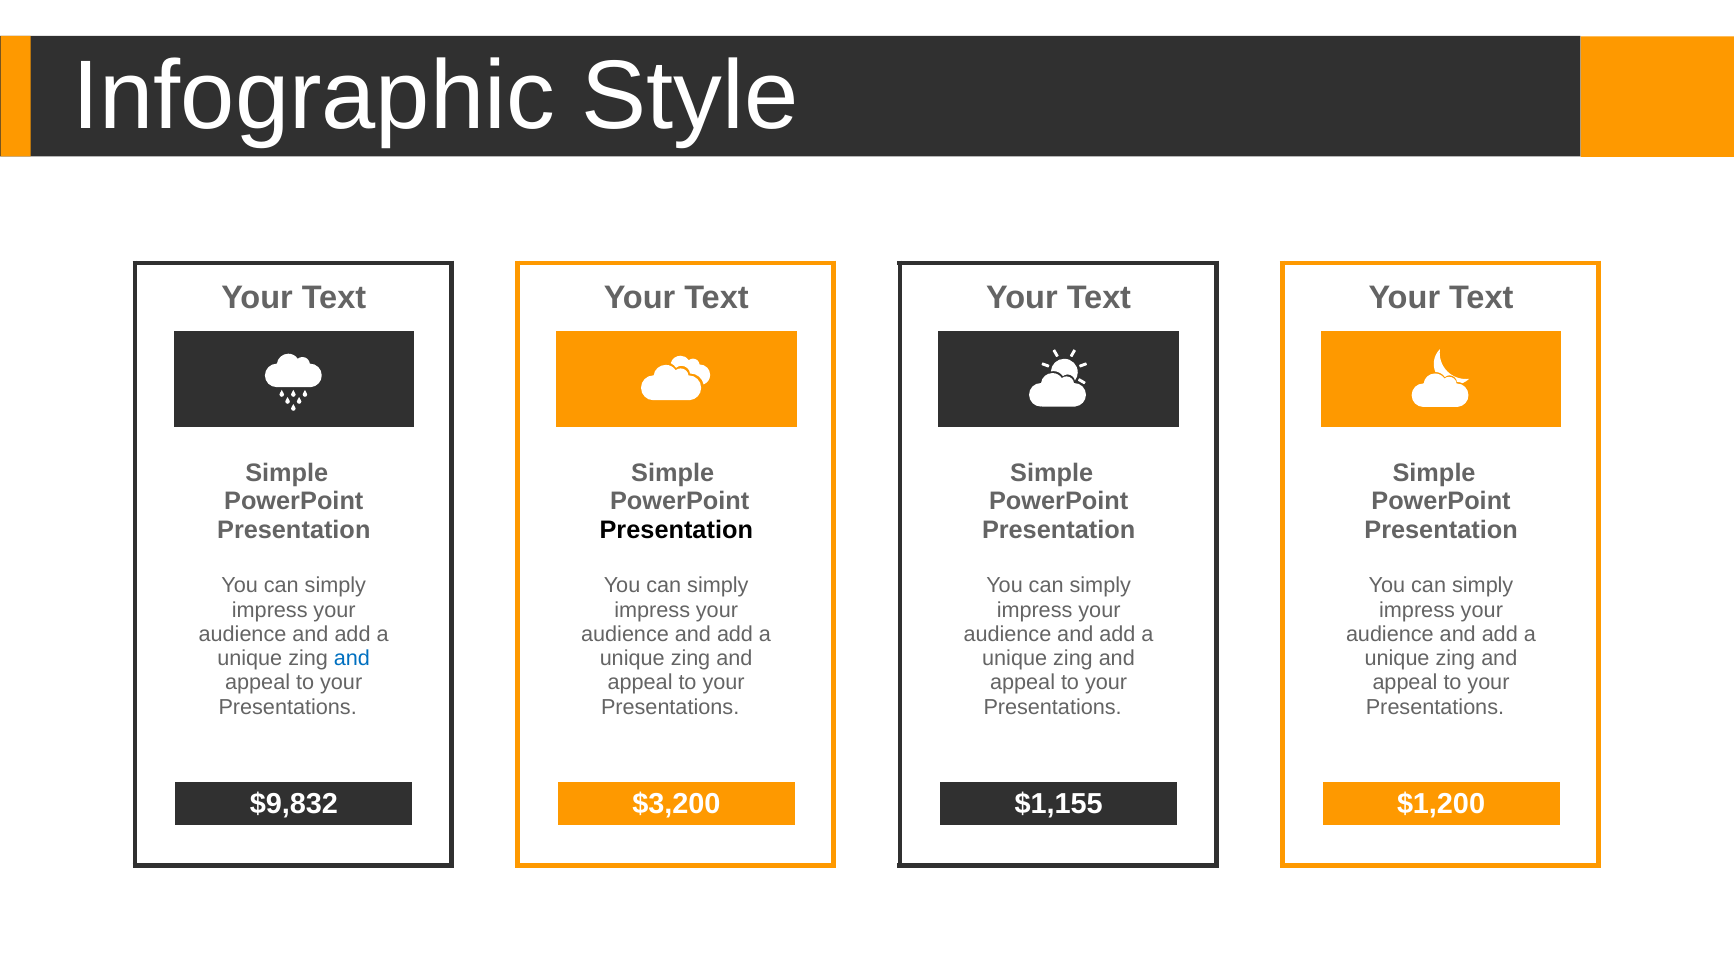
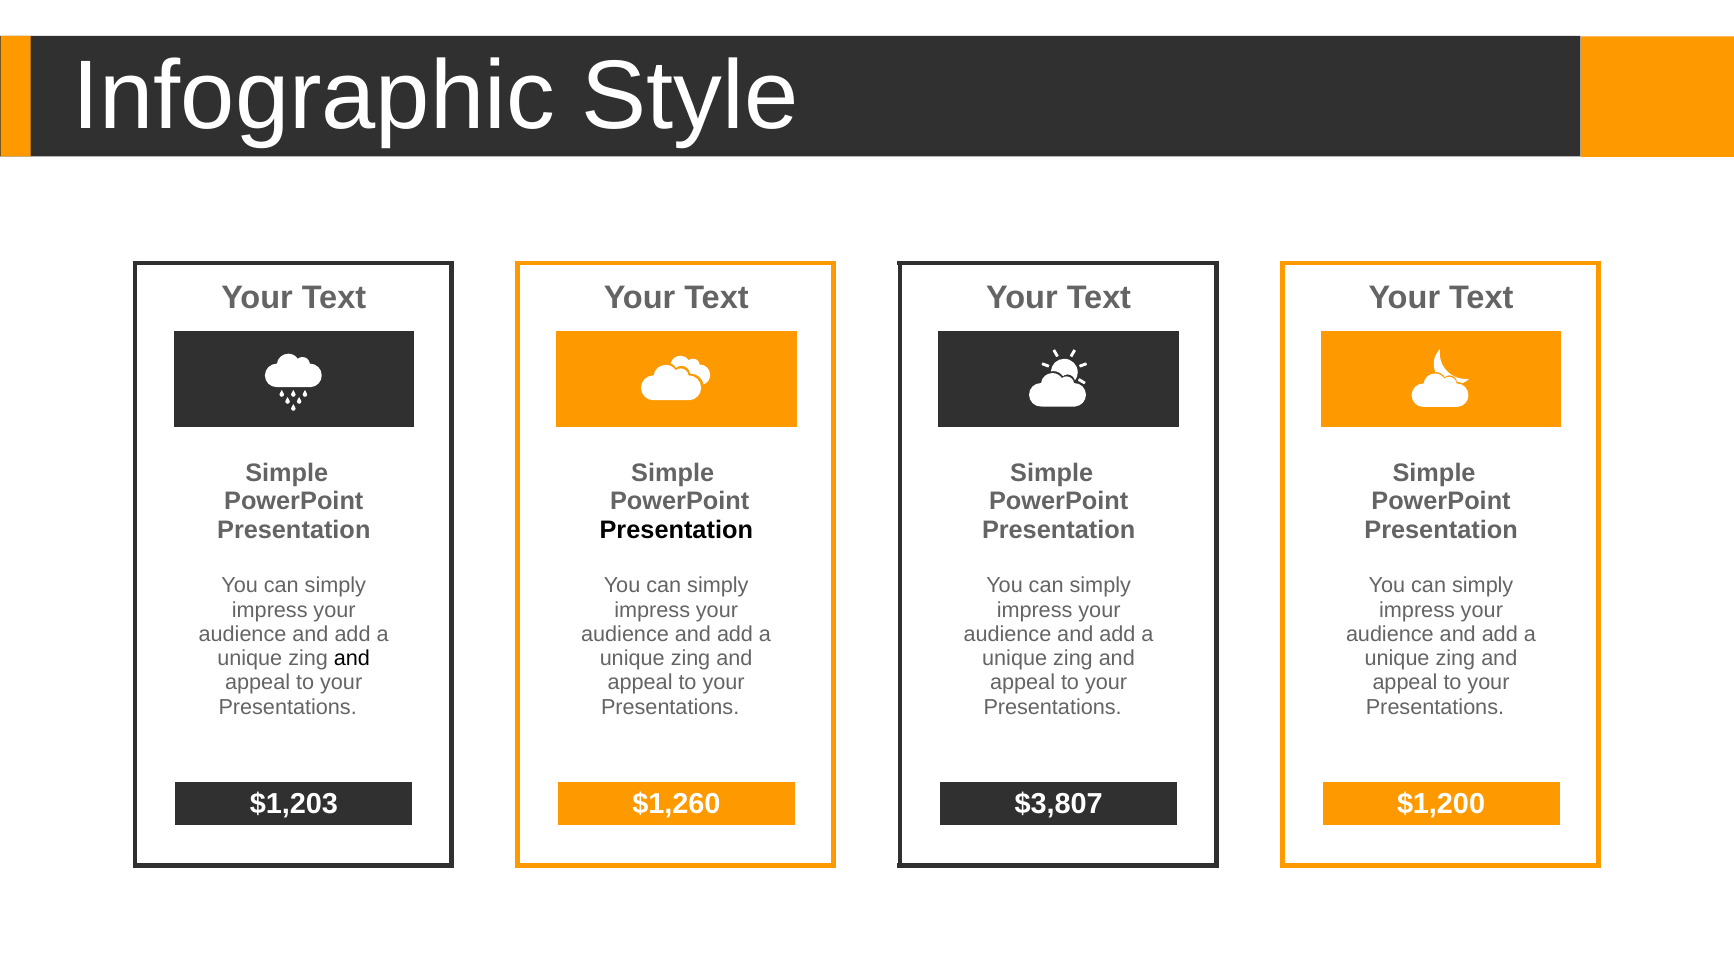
and colour: blue -> black (352, 659)
$9,832: $9,832 -> $1,203 (294, 804)
$3,200: $3,200 -> $1,260 (676, 804)
$1,155: $1,155 -> $3,807 (1059, 804)
